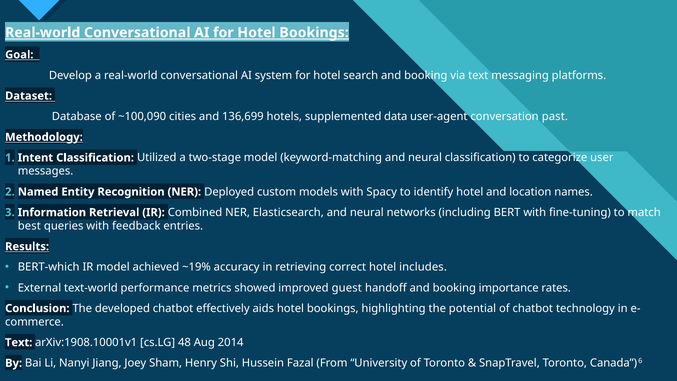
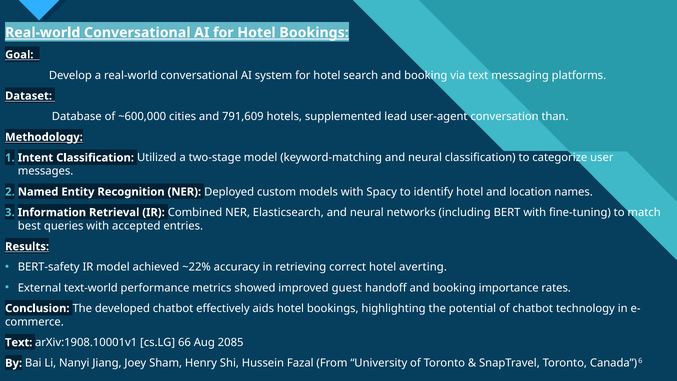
~100,090: ~100,090 -> ~600,000 (142, 116)
136,699: 136,699 -> 791,609 (243, 116)
data: data -> lead (396, 116)
past: past -> than (555, 116)
feedback: feedback -> accepted (136, 226)
BERT-which: BERT-which -> BERT-safety (49, 267)
~19%: ~19% -> ~22% (196, 267)
includes: includes -> averting (423, 267)
48: 48 -> 66 (184, 342)
2014: 2014 -> 2085 (231, 342)
